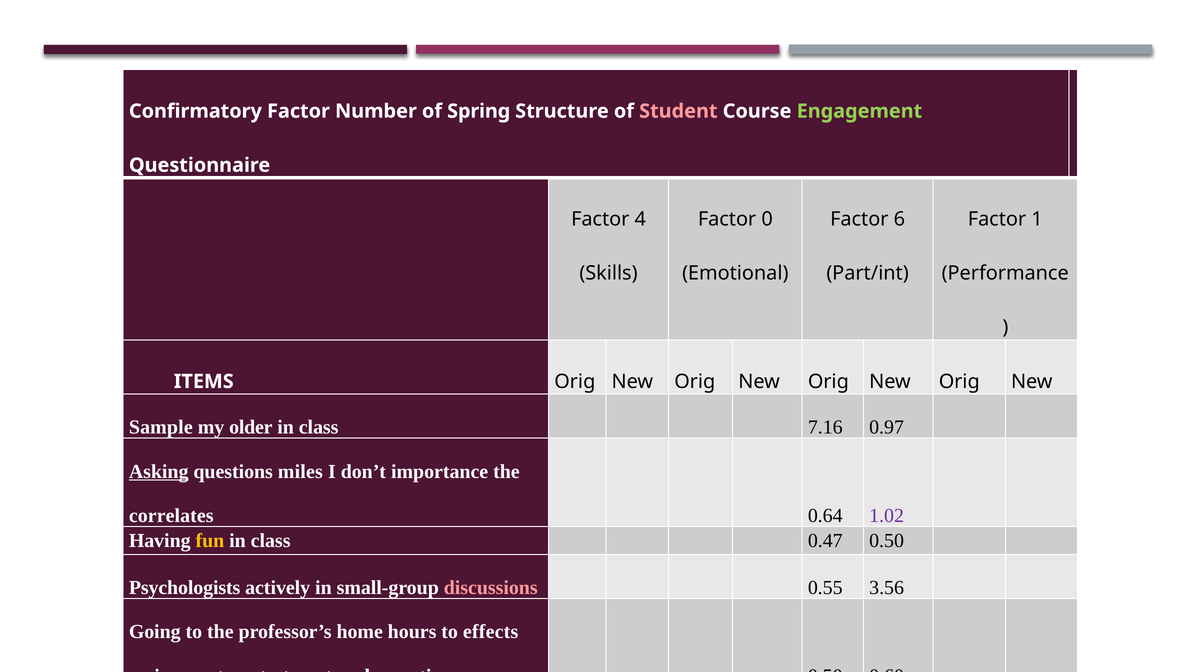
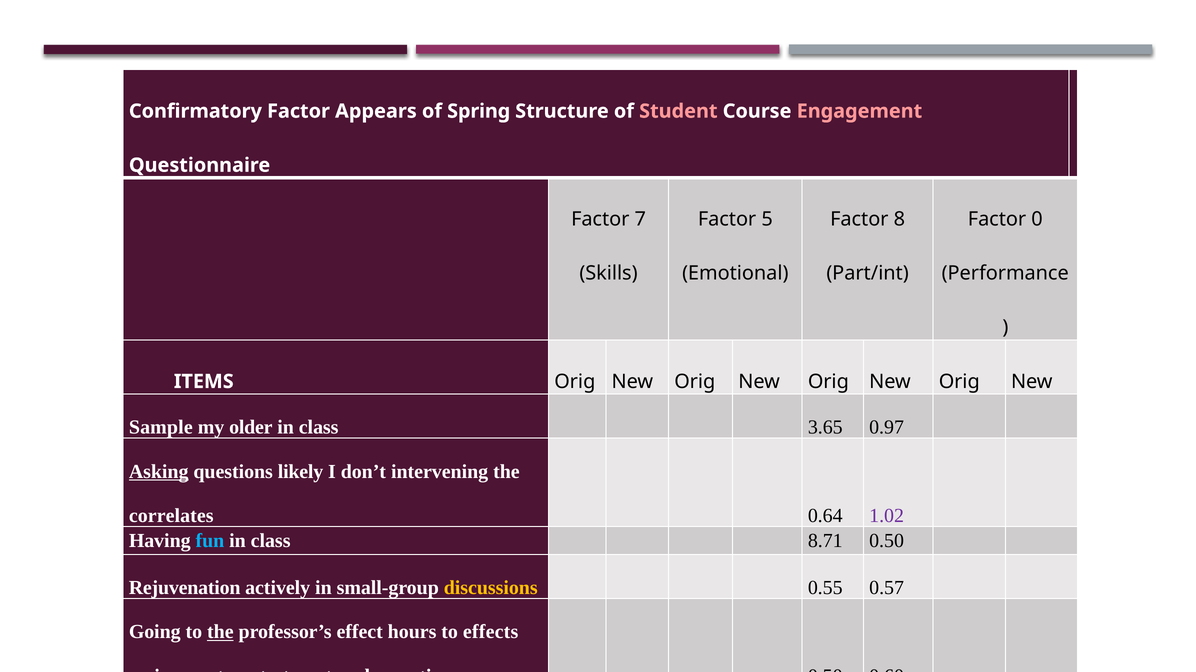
Number: Number -> Appears (376, 111)
Engagement colour: light green -> pink (859, 111)
4: 4 -> 7 (640, 220)
0: 0 -> 5 (767, 220)
6: 6 -> 8 (899, 220)
1: 1 -> 0 (1037, 220)
7.16: 7.16 -> 3.65 (825, 428)
miles: miles -> likely (301, 472)
importance: importance -> intervening (440, 472)
fun colour: yellow -> light blue (210, 541)
0.47: 0.47 -> 8.71 (825, 541)
Psychologists: Psychologists -> Rejuvenation (185, 588)
discussions colour: pink -> yellow (491, 588)
3.56: 3.56 -> 0.57 (887, 588)
the underline: none -> present (220, 633)
home: home -> effect (360, 633)
